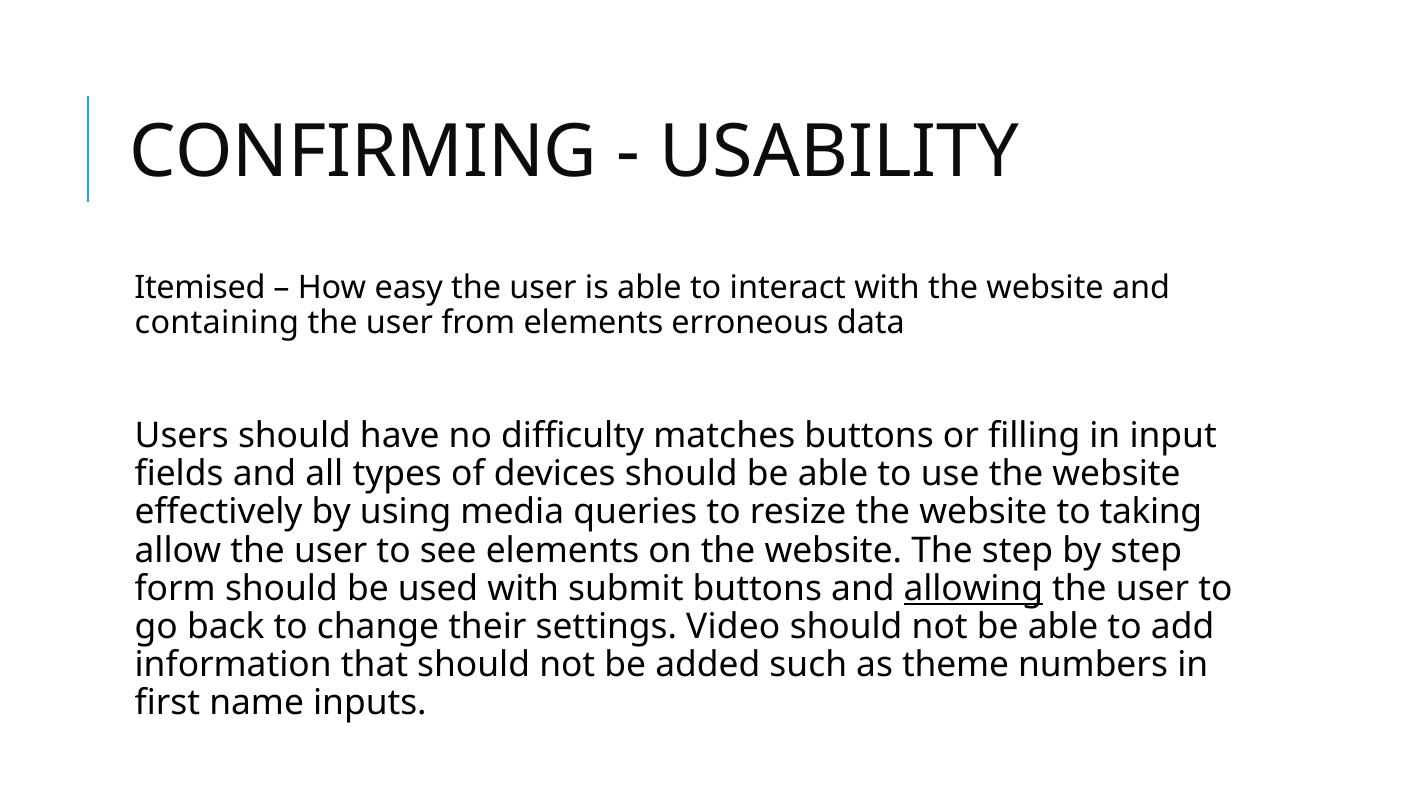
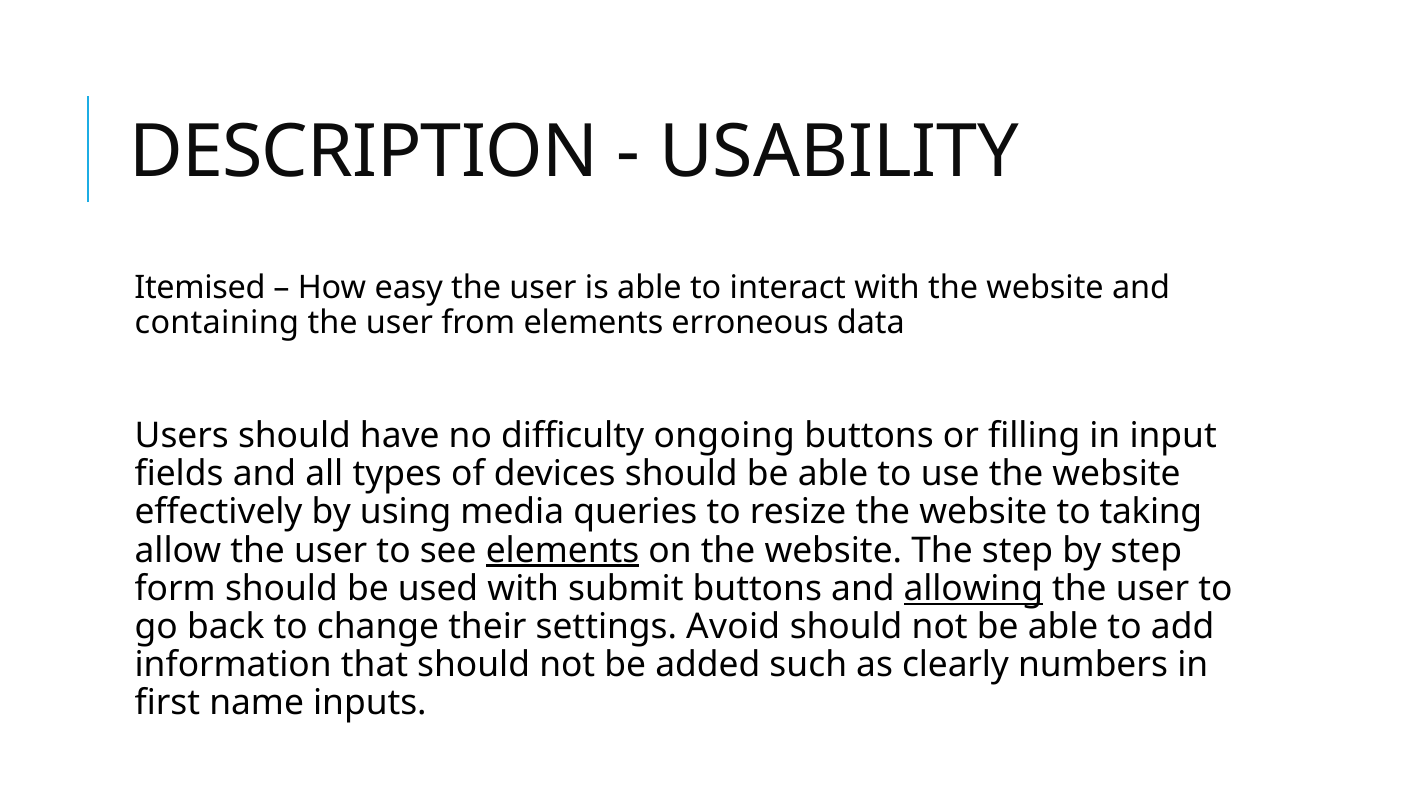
CONFIRMING: CONFIRMING -> DESCRIPTION (364, 152)
matches: matches -> ongoing (724, 435)
elements underline: none -> present (563, 550)
Video: Video -> Avoid (733, 626)
theme: theme -> clearly (956, 664)
